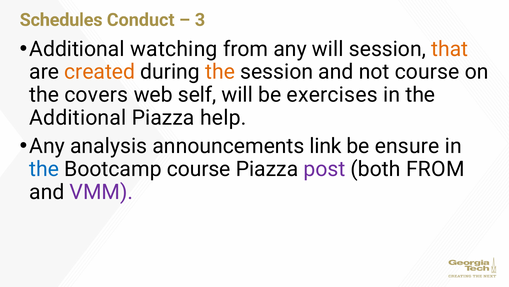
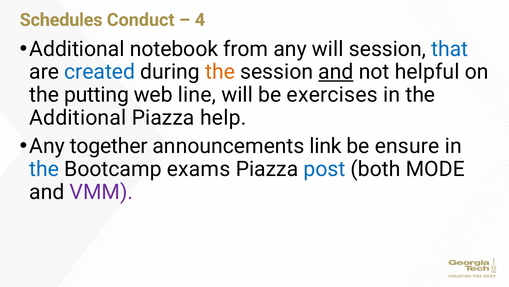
3: 3 -> 4 (200, 20)
watching: watching -> notebook (174, 49)
that colour: orange -> blue (450, 49)
created colour: orange -> blue (100, 72)
and underline: none -> present (336, 72)
not course: course -> helpful (427, 72)
covers: covers -> putting (96, 95)
self: self -> line (197, 95)
analysis: analysis -> together (109, 146)
Bootcamp course: course -> exams (199, 169)
post colour: purple -> blue (324, 169)
both FROM: FROM -> MODE (435, 169)
